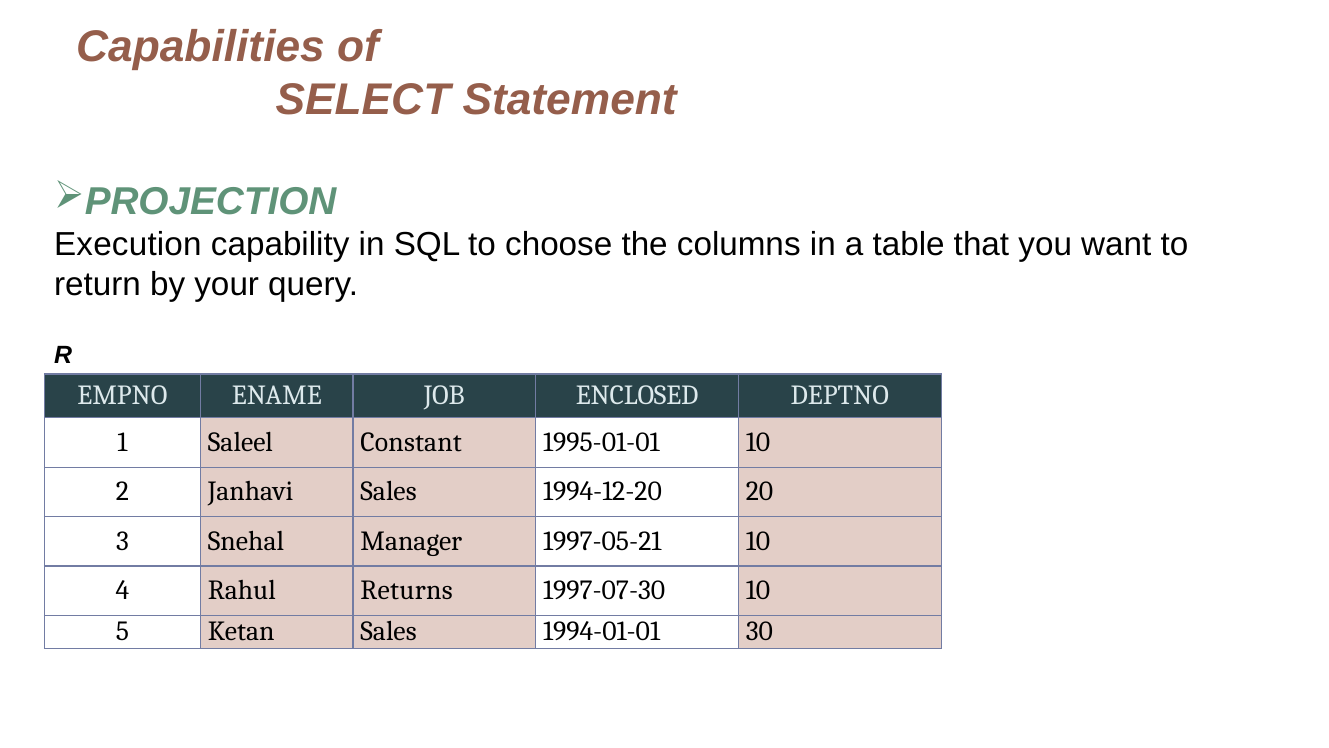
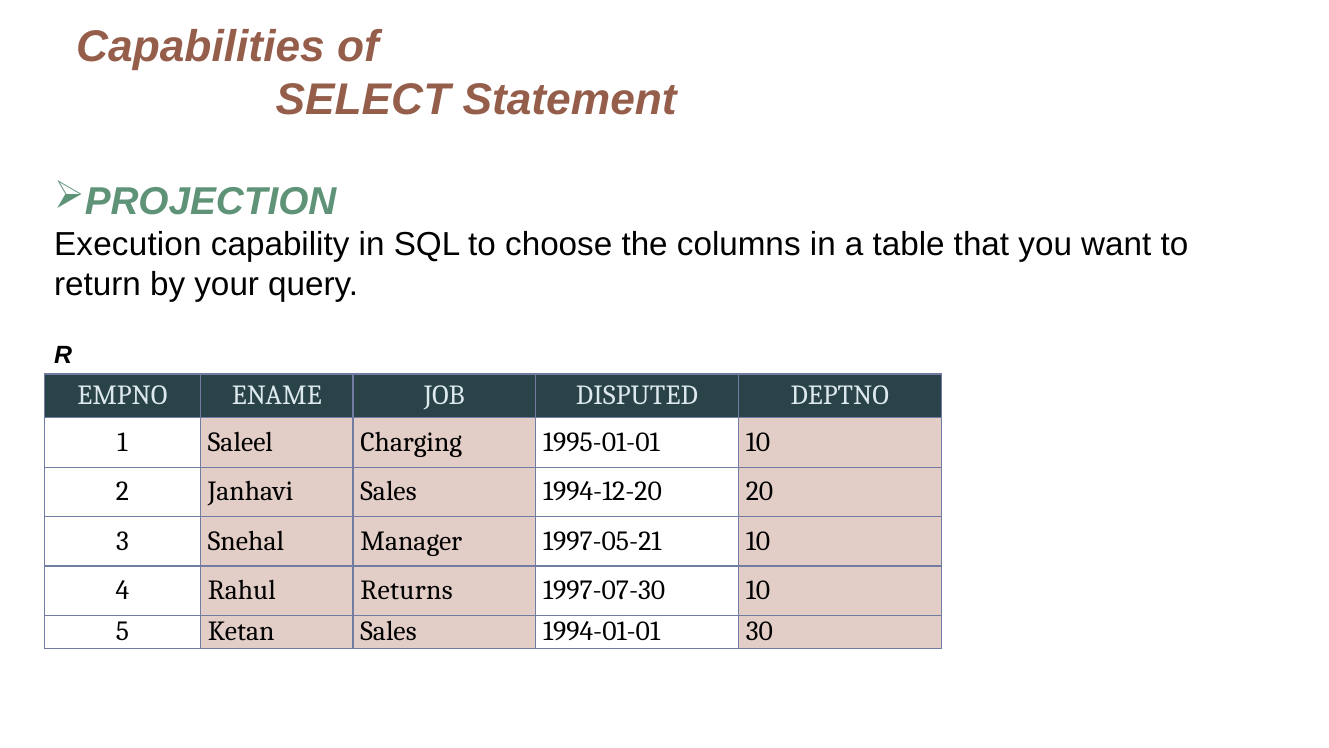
ENCLOSED: ENCLOSED -> DISPUTED (637, 396)
Constant: Constant -> Charging (411, 442)
